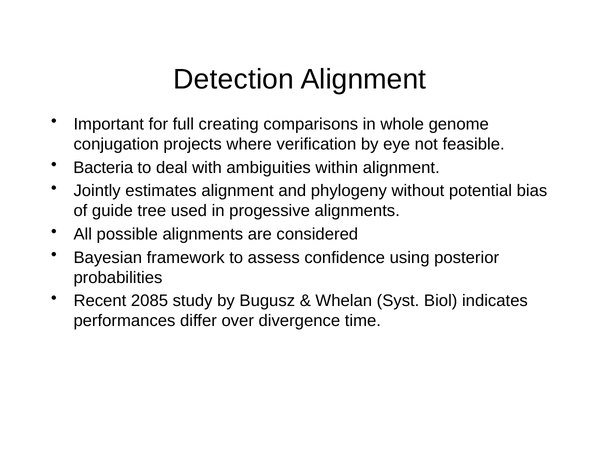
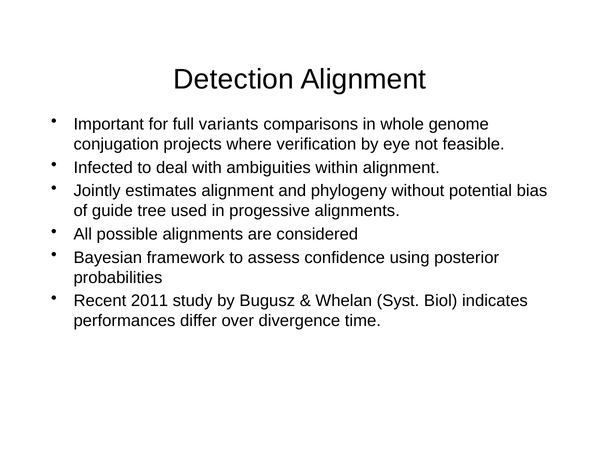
creating: creating -> variants (229, 124)
Bacteria: Bacteria -> Infected (103, 168)
2085: 2085 -> 2011 (150, 301)
